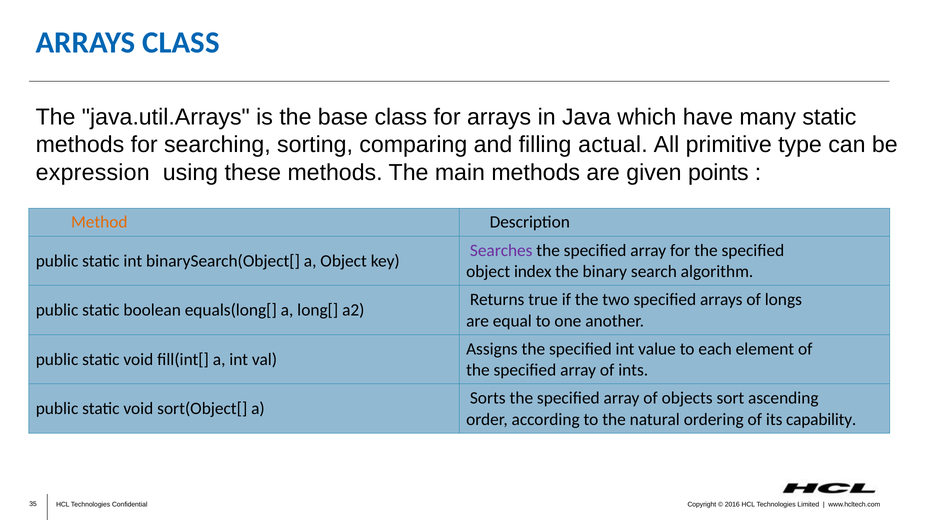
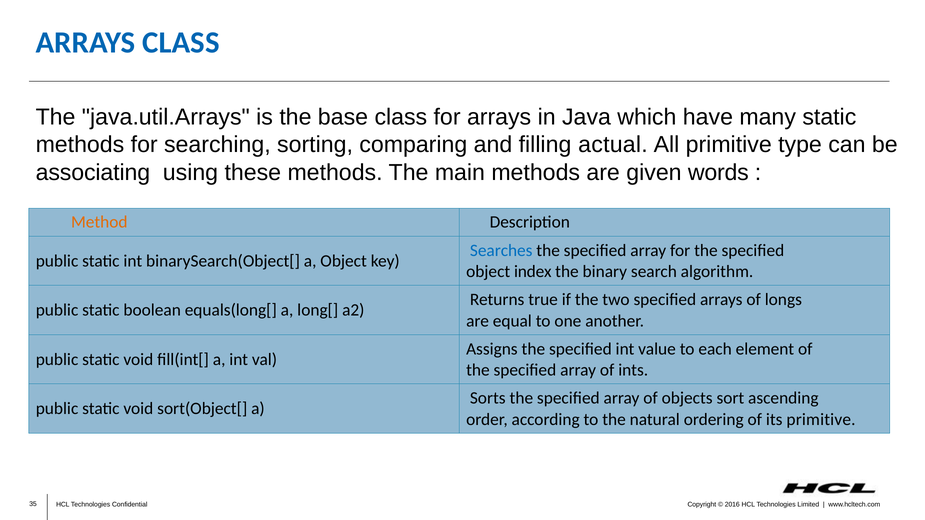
expression: expression -> associating (93, 173)
points: points -> words (718, 173)
Searches colour: purple -> blue (501, 251)
its capability: capability -> primitive (821, 420)
